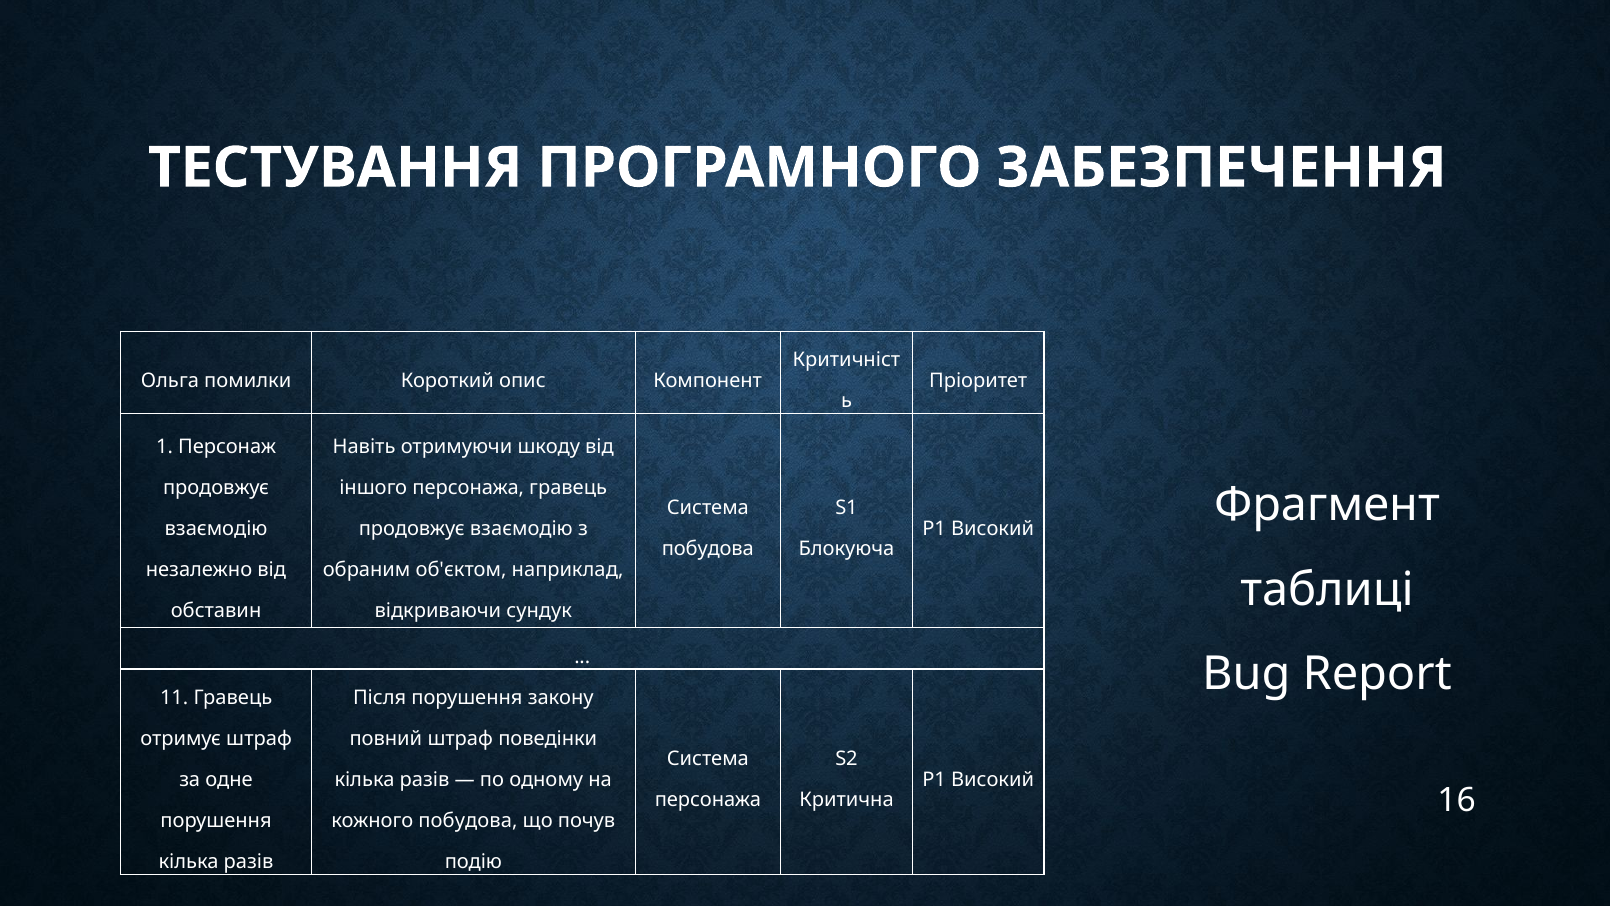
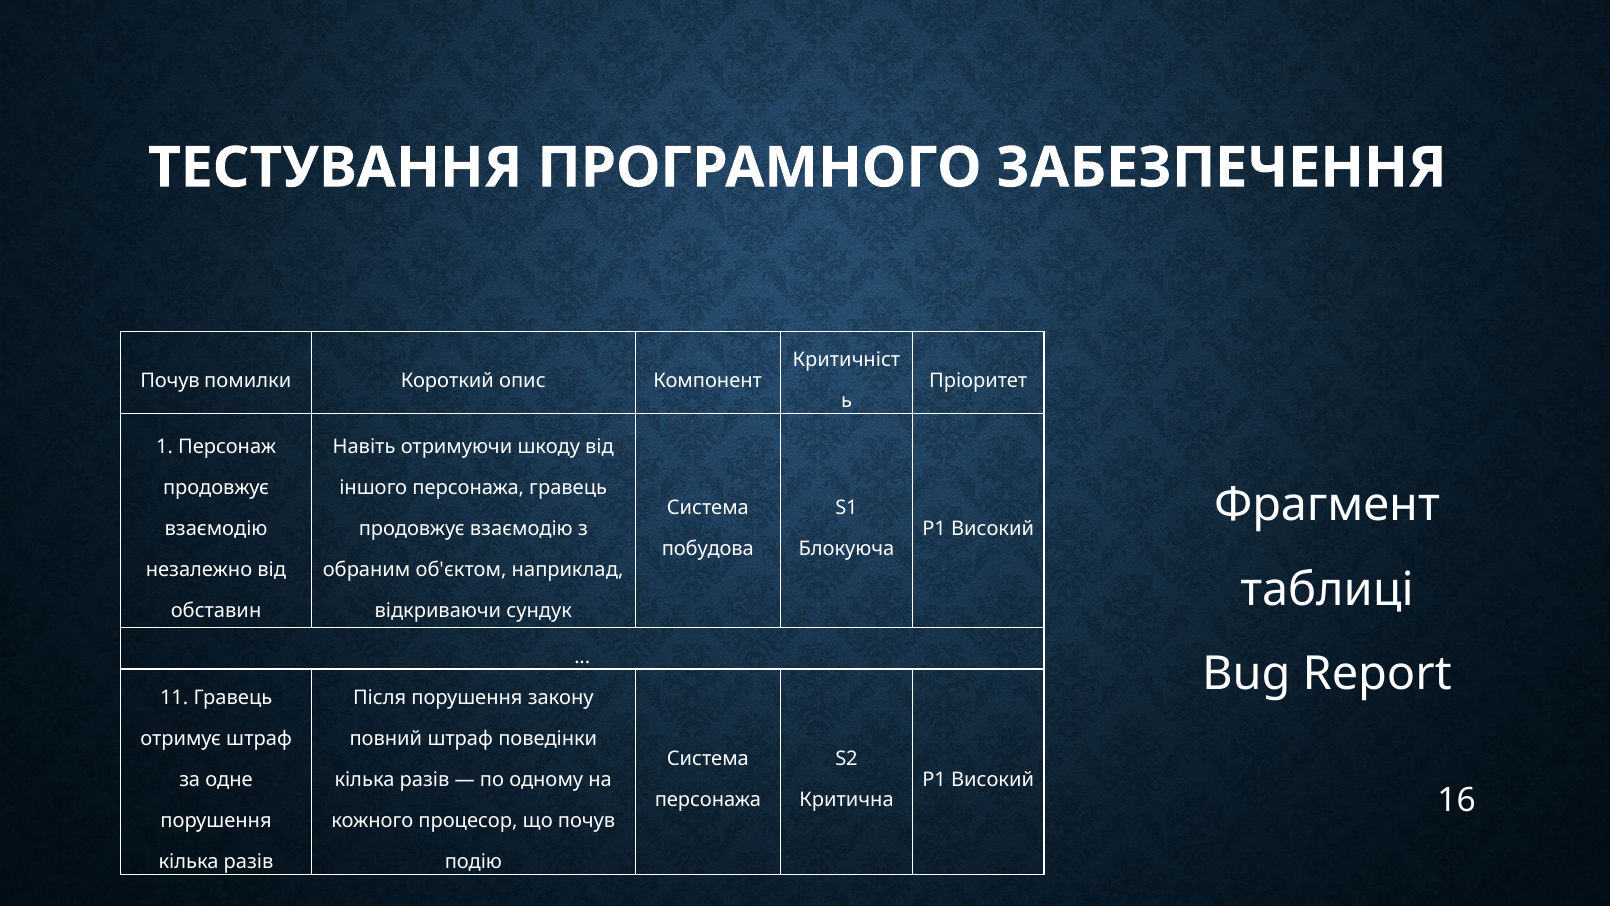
Ольга: Ольга -> Почув (170, 380)
кожного побудова: побудова -> процесор (468, 820)
